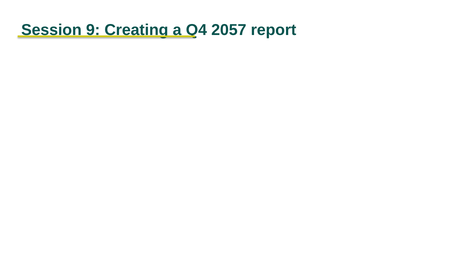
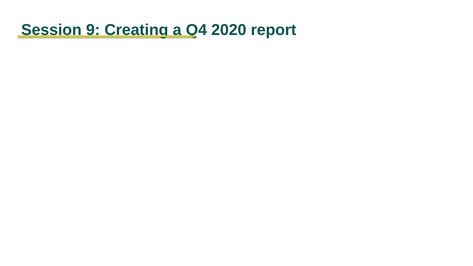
2057: 2057 -> 2020 (229, 30)
